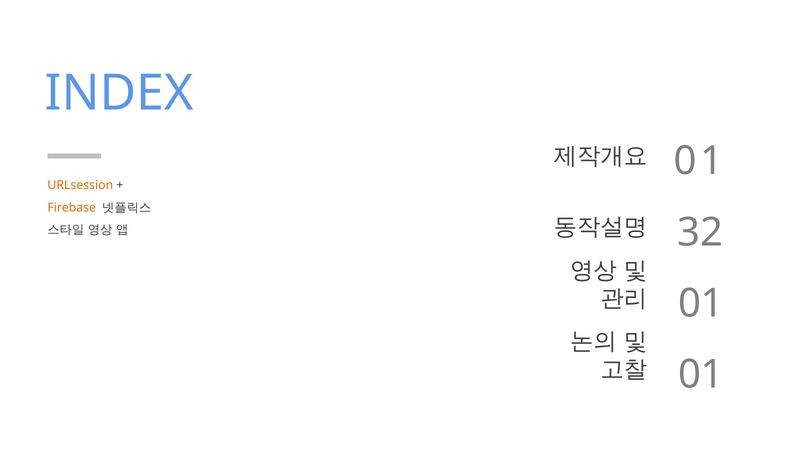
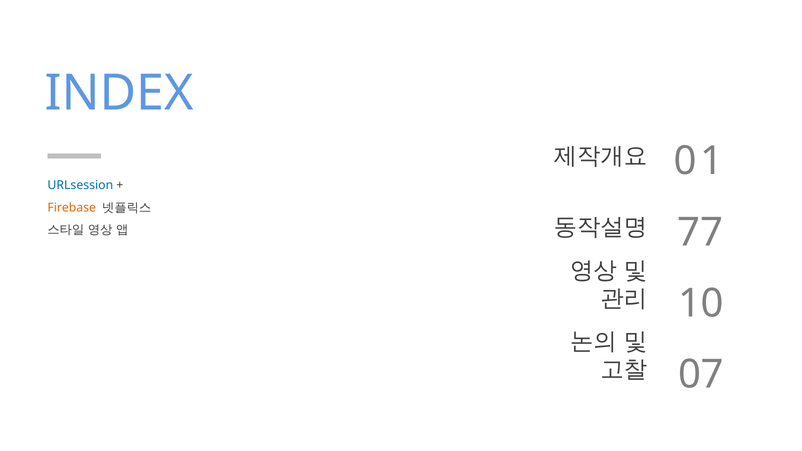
URLsession colour: orange -> blue (80, 186)
32: 32 -> 77 (700, 232)
01: 01 -> 10 (701, 304)
01: 01 -> 07 (701, 375)
